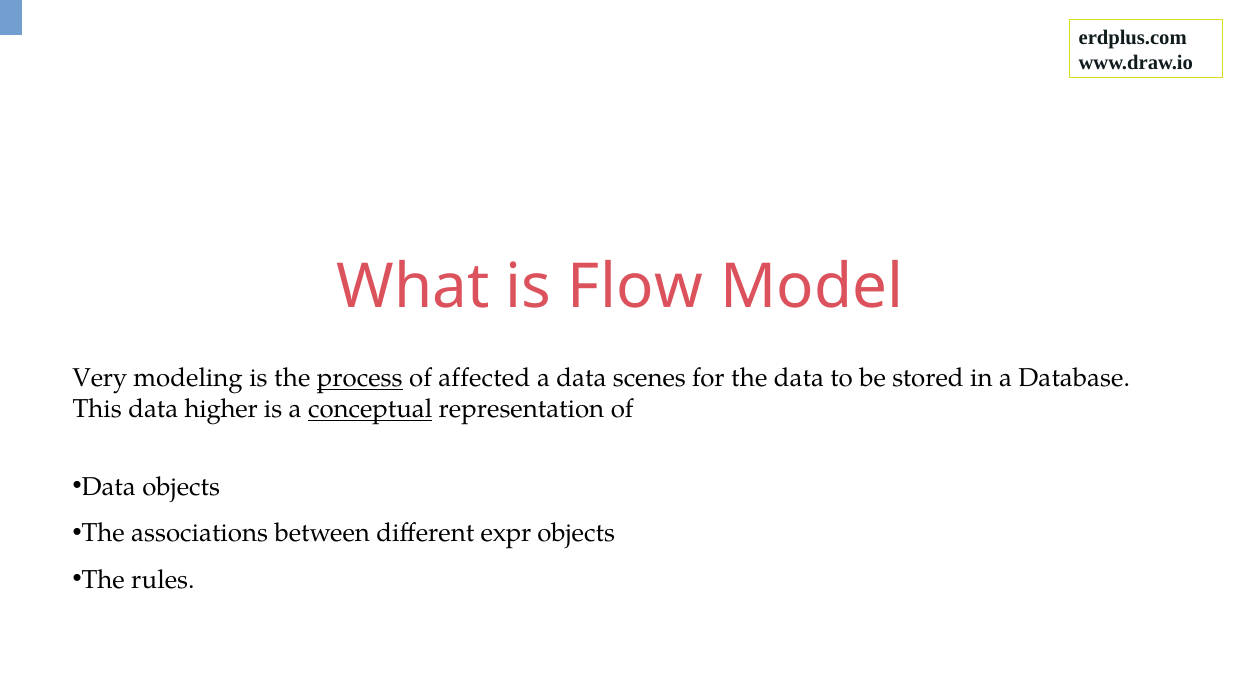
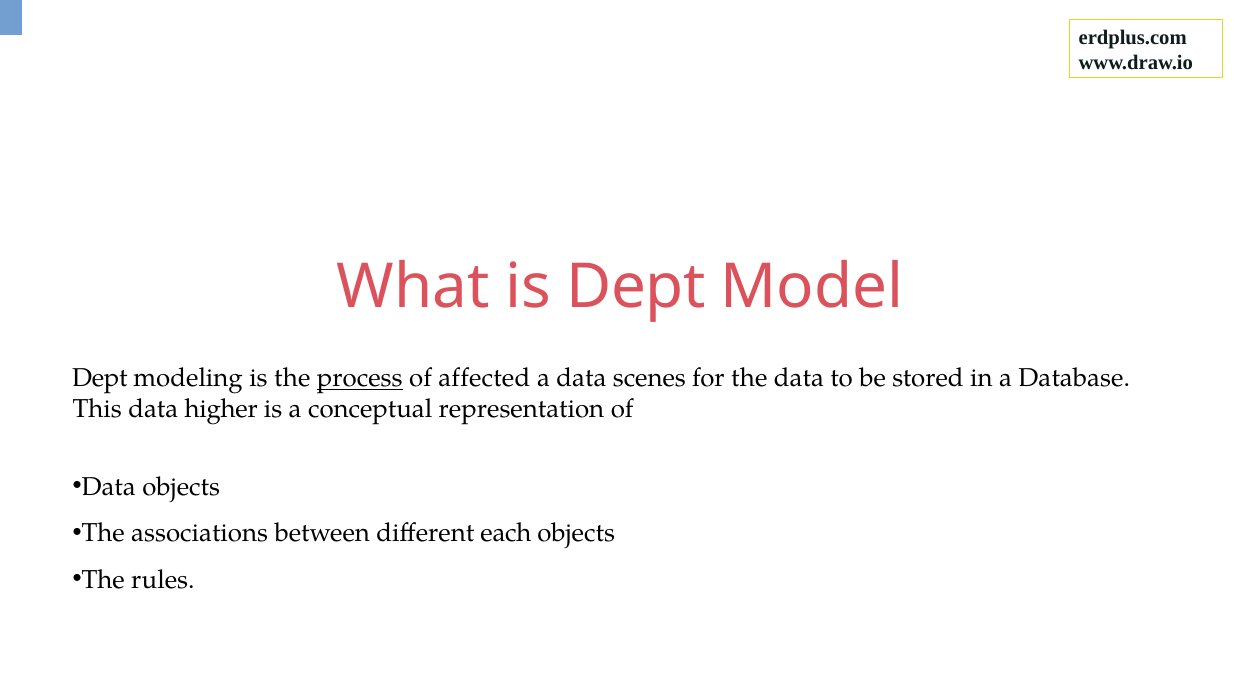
is Flow: Flow -> Dept (636, 286)
Very: Very -> Dept (100, 378)
conceptual underline: present -> none (370, 409)
expr: expr -> each (506, 533)
